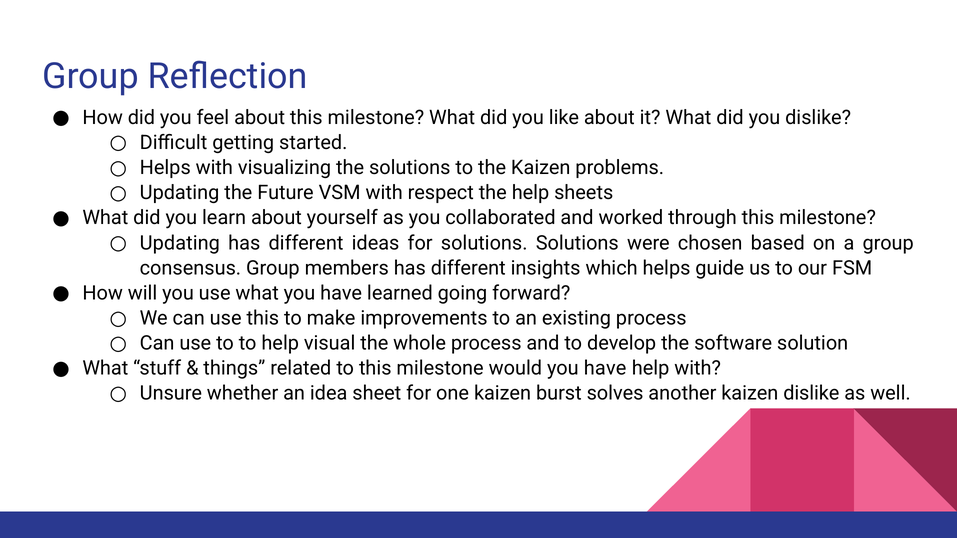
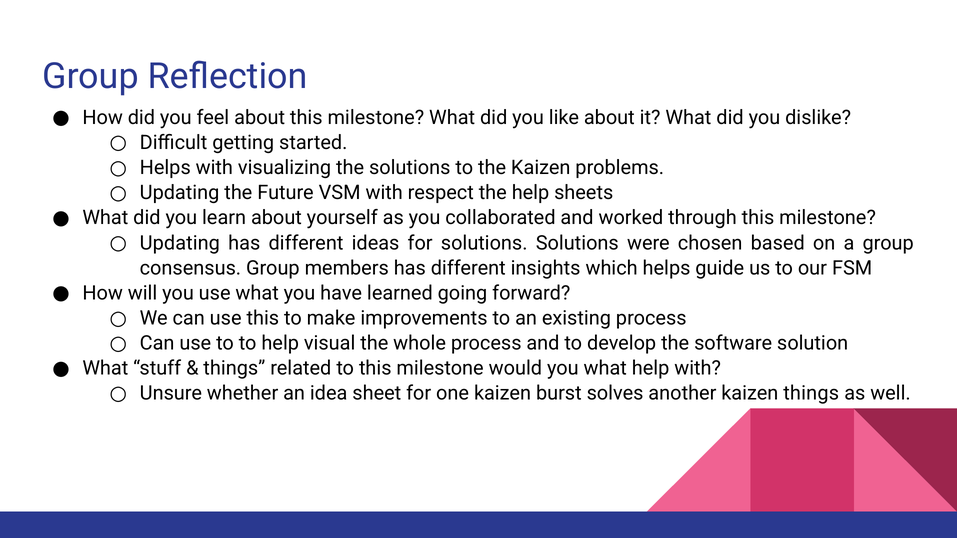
would you have: have -> what (605, 369)
kaizen dislike: dislike -> things (811, 394)
